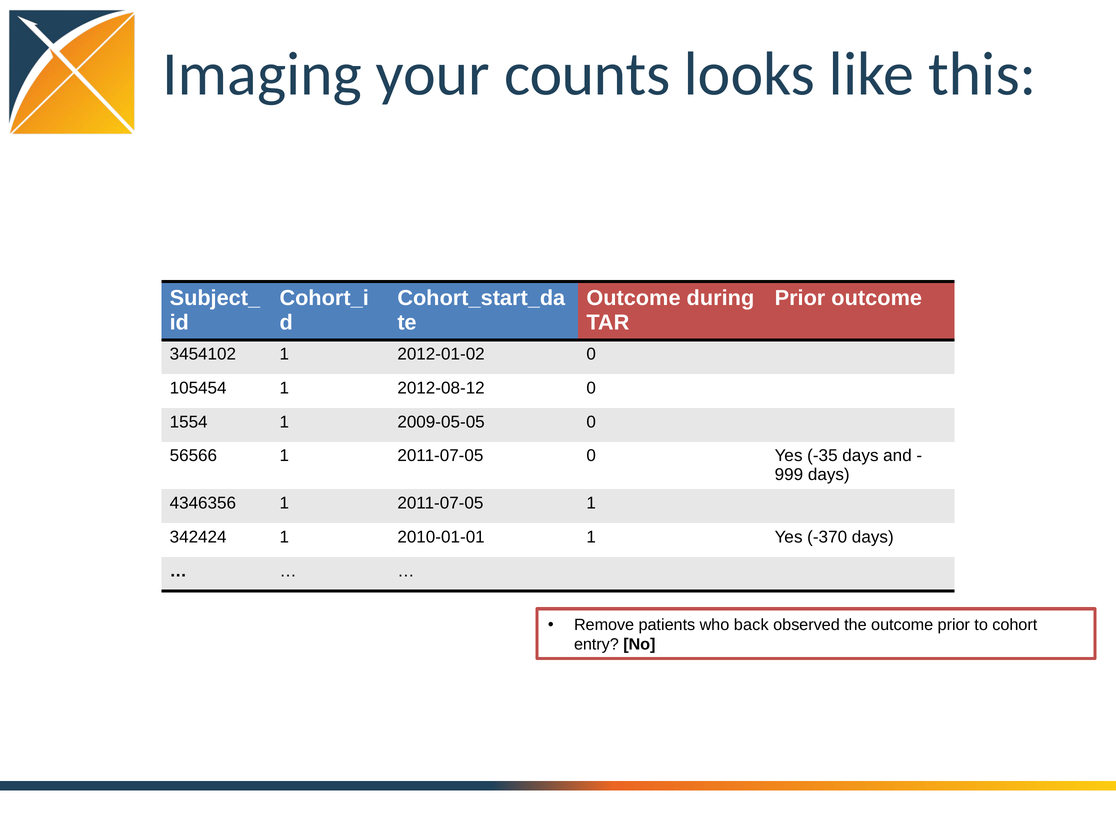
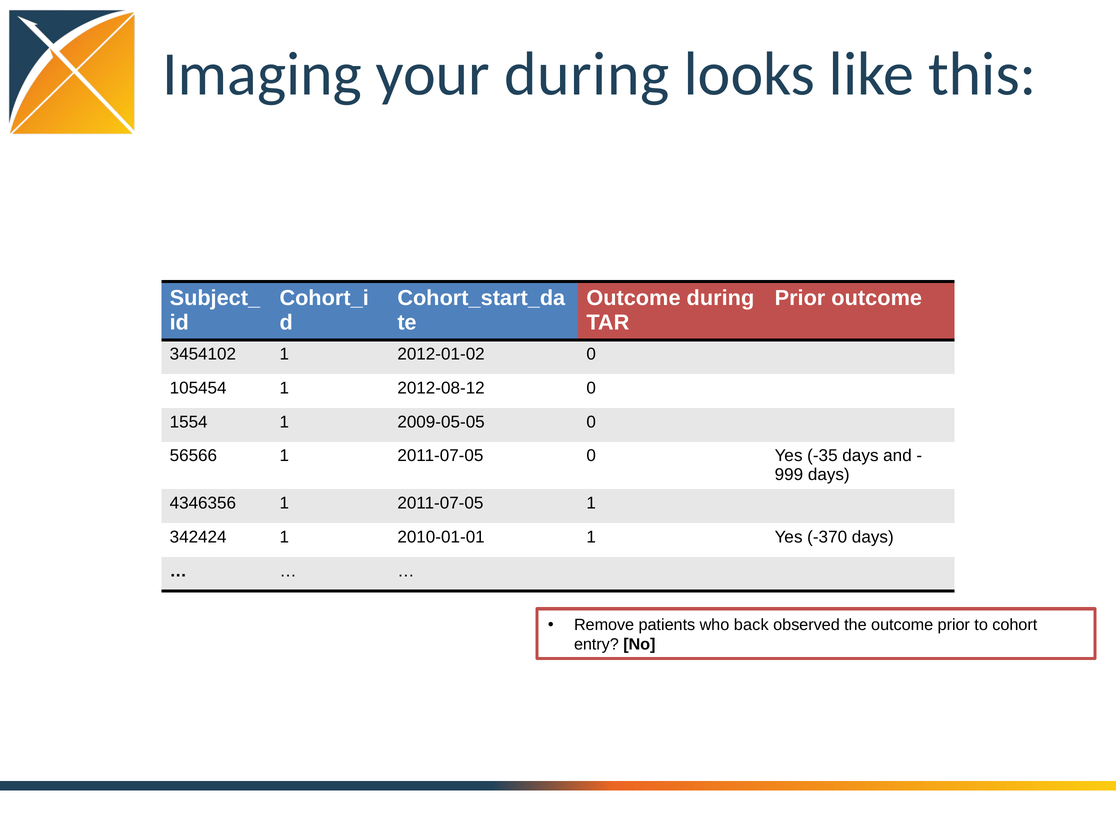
your counts: counts -> during (587, 74)
